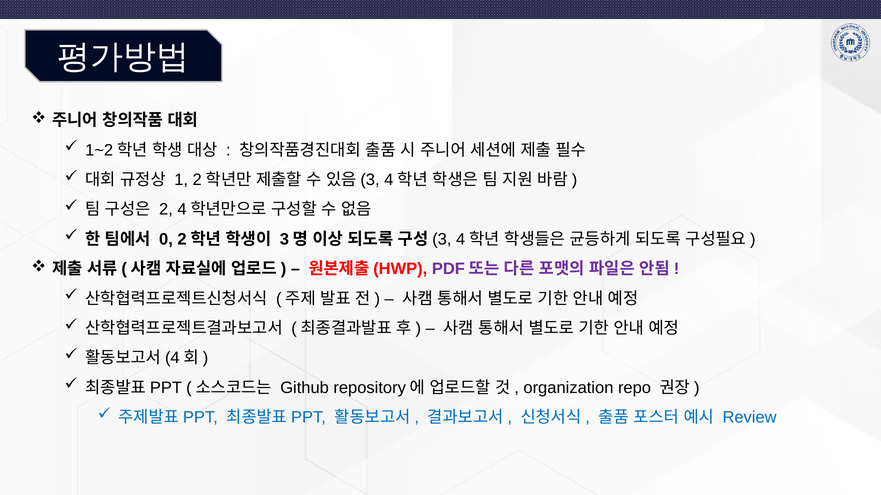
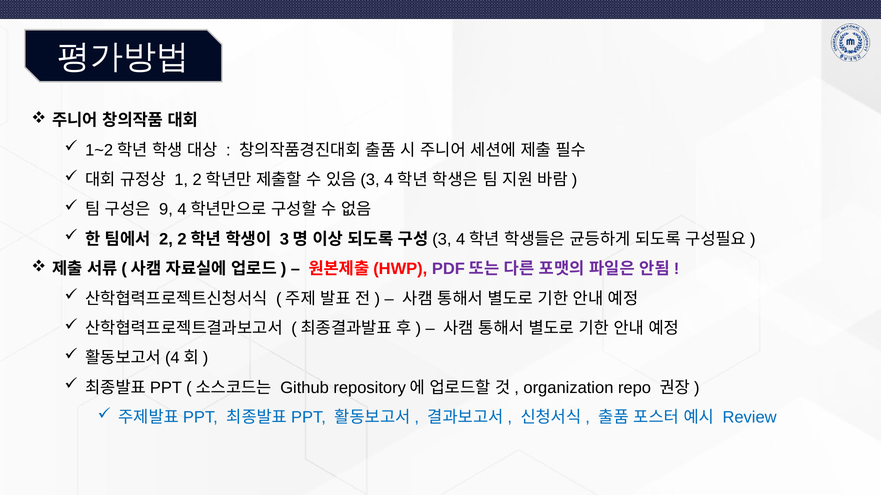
2: 2 -> 9 (166, 210)
0: 0 -> 2 (166, 239)
